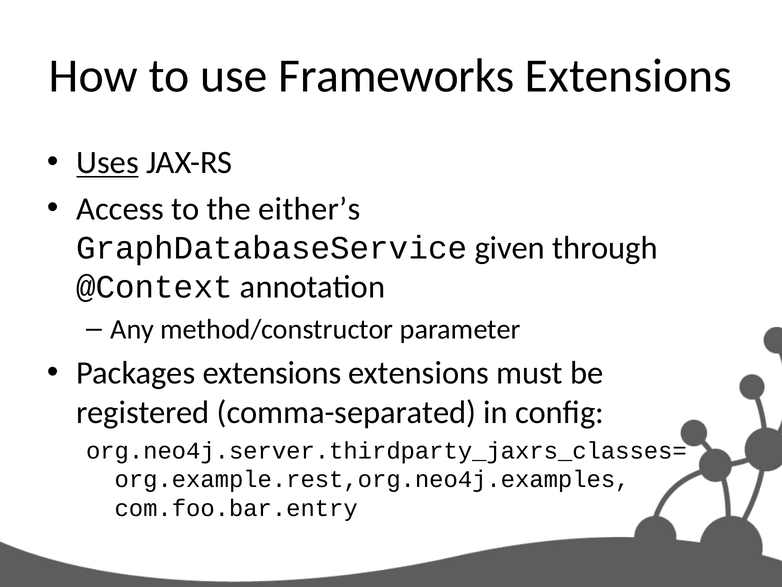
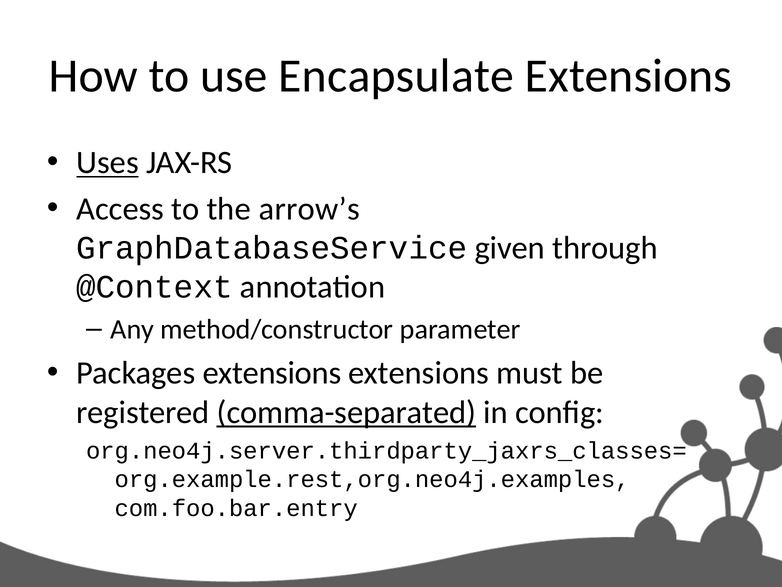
Frameworks: Frameworks -> Encapsulate (396, 76)
either’s: either’s -> arrow’s (309, 209)
comma-separated underline: none -> present (346, 412)
